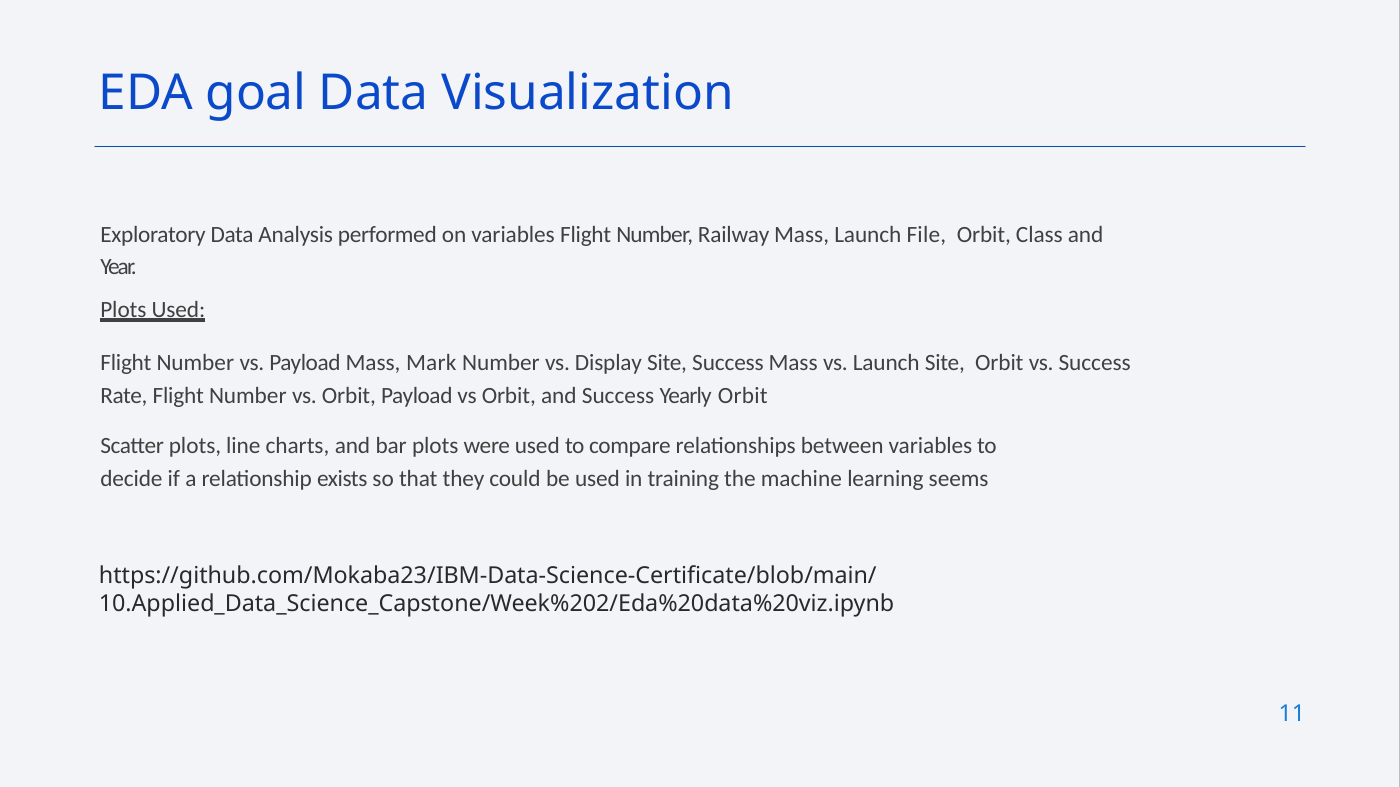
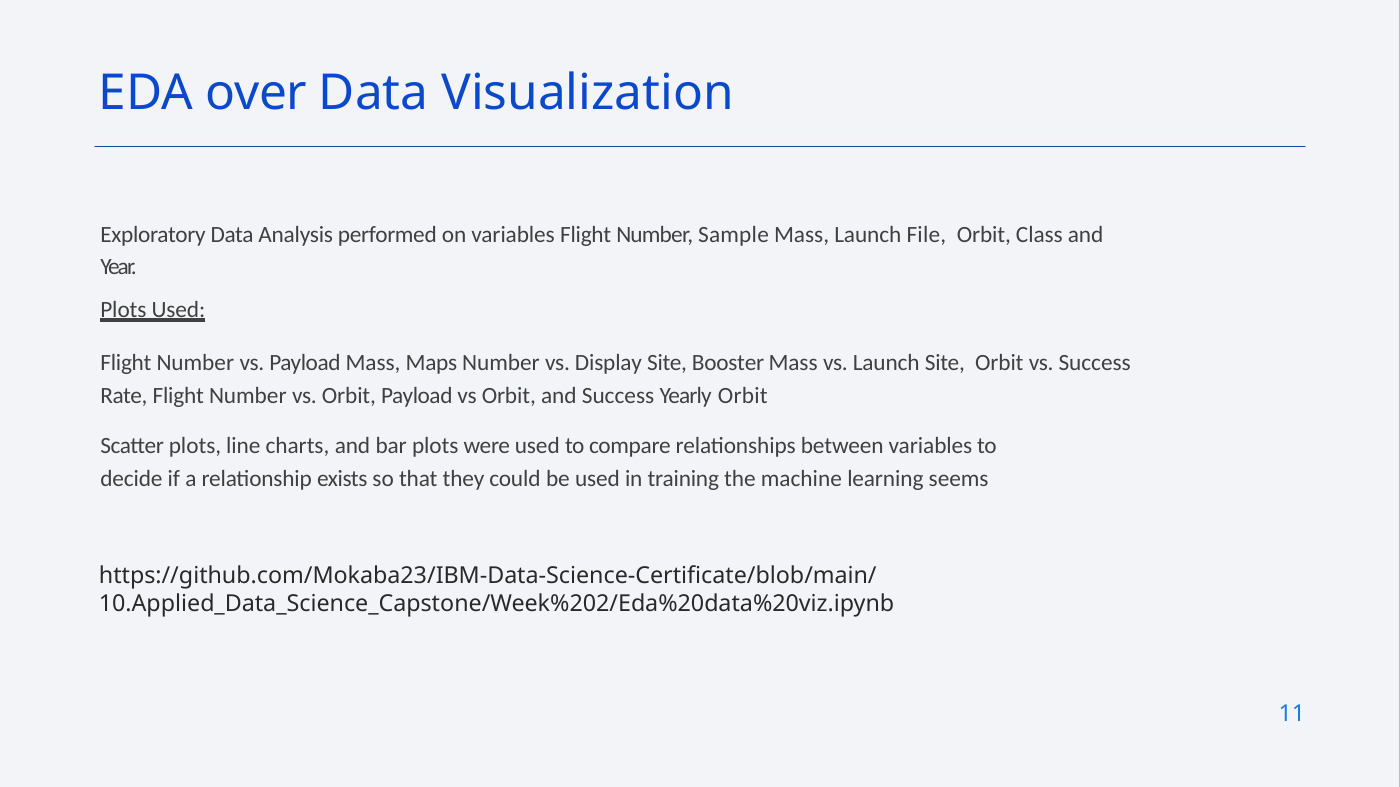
goal: goal -> over (256, 94)
Railway: Railway -> Sample (733, 235)
Mark: Mark -> Maps (431, 363)
Site Success: Success -> Booster (728, 363)
